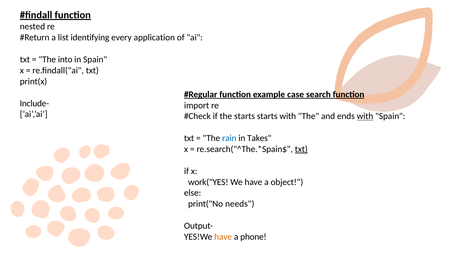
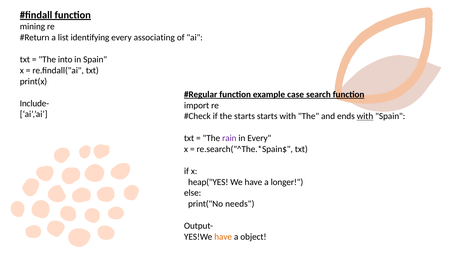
nested: nested -> mining (32, 27)
application: application -> associating (154, 38)
rain colour: blue -> purple (229, 138)
in Takes: Takes -> Every (259, 138)
txt underline: present -> none (301, 149)
work("YES: work("YES -> heap("YES (208, 182)
object: object -> longer (287, 182)
phone: phone -> object (253, 237)
